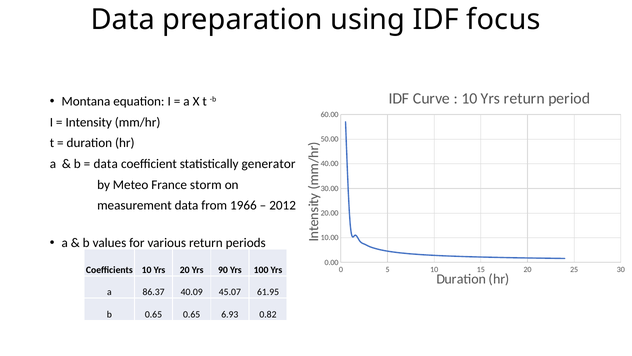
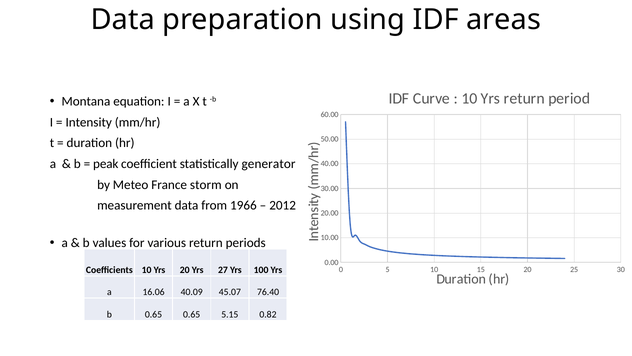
focus: focus -> areas (504, 19)
data: data -> peak (106, 164)
90: 90 -> 27 (223, 270)
86.37: 86.37 -> 16.06 (154, 292)
61.95: 61.95 -> 76.40 (268, 292)
6.93: 6.93 -> 5.15 (230, 314)
